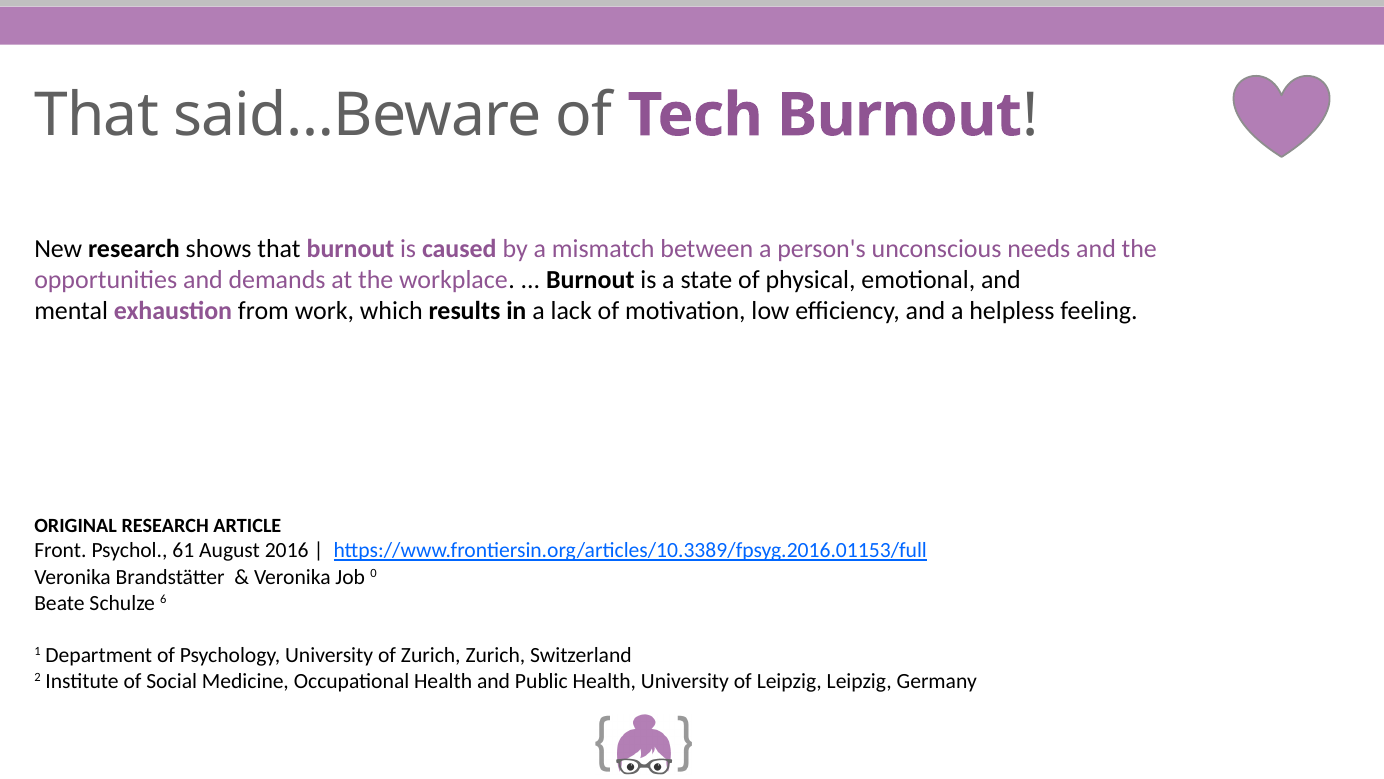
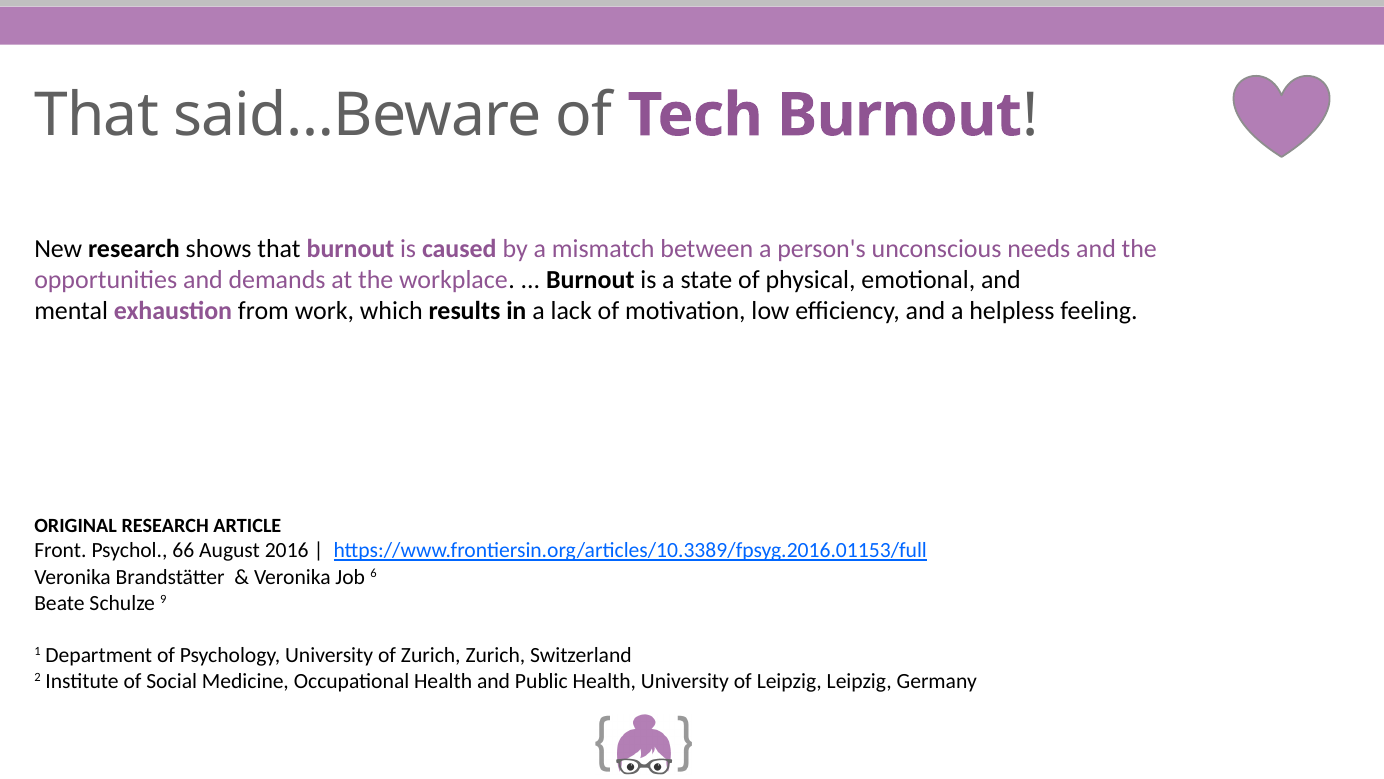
61: 61 -> 66 (183, 550)
0: 0 -> 6 (374, 573)
6: 6 -> 9 (163, 599)
